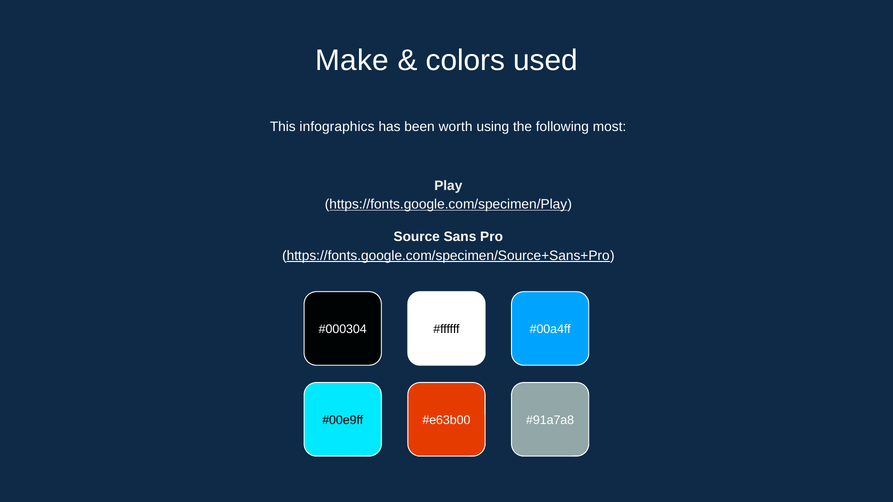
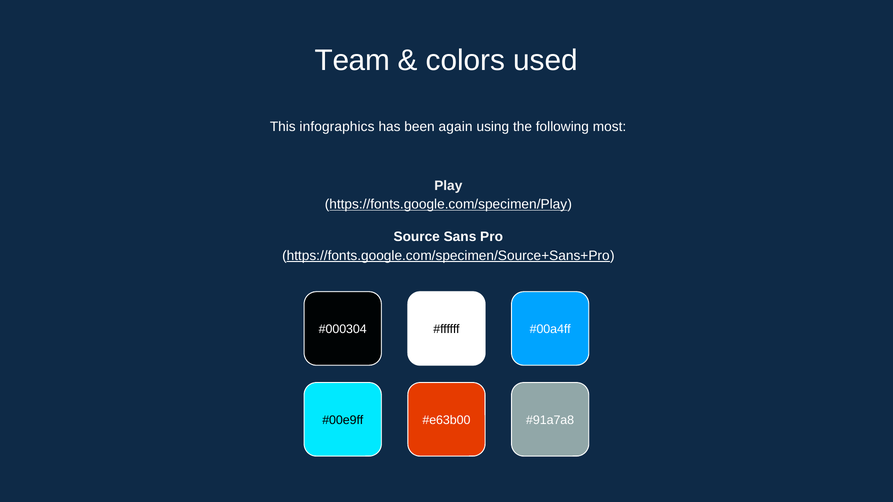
Make: Make -> Team (352, 61)
worth: worth -> again (456, 127)
